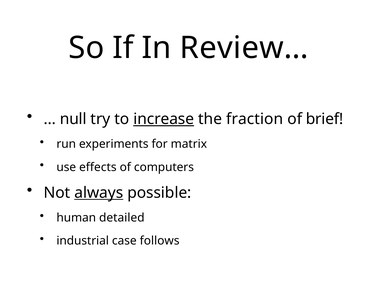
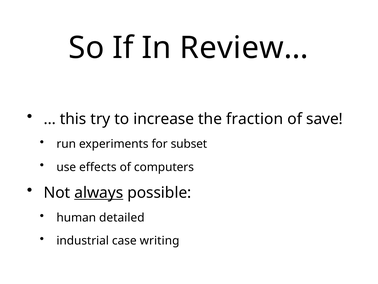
null: null -> this (73, 119)
increase underline: present -> none (164, 119)
brief: brief -> save (325, 119)
matrix: matrix -> subset (189, 144)
follows: follows -> writing (160, 240)
